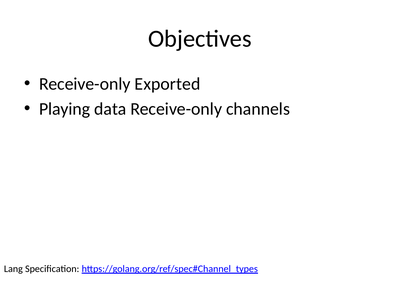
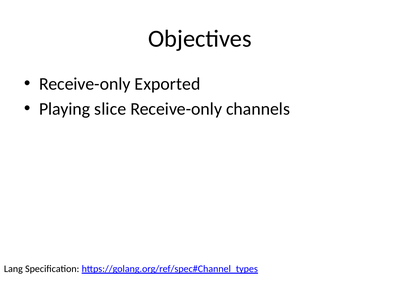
data: data -> slice (110, 109)
